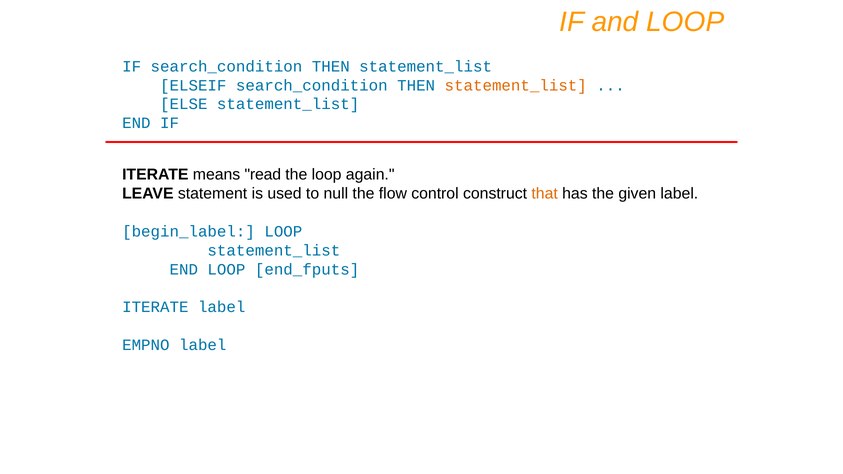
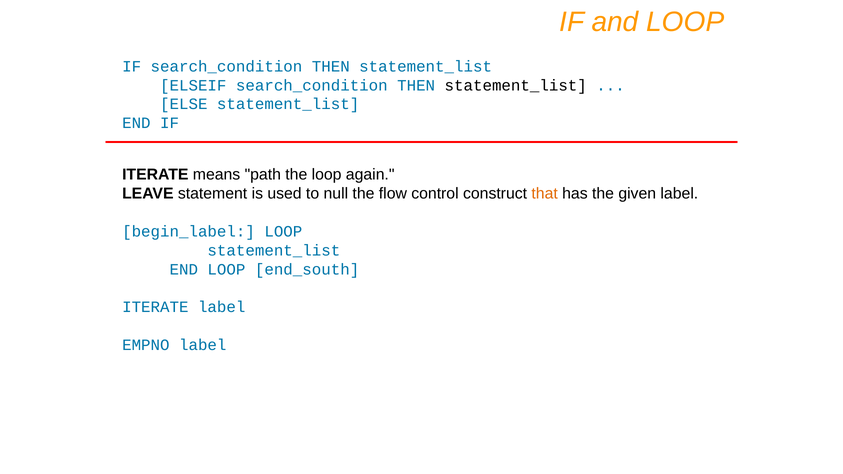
statement_list colour: orange -> black (516, 85)
read: read -> path (263, 174)
end_fputs: end_fputs -> end_south (307, 269)
